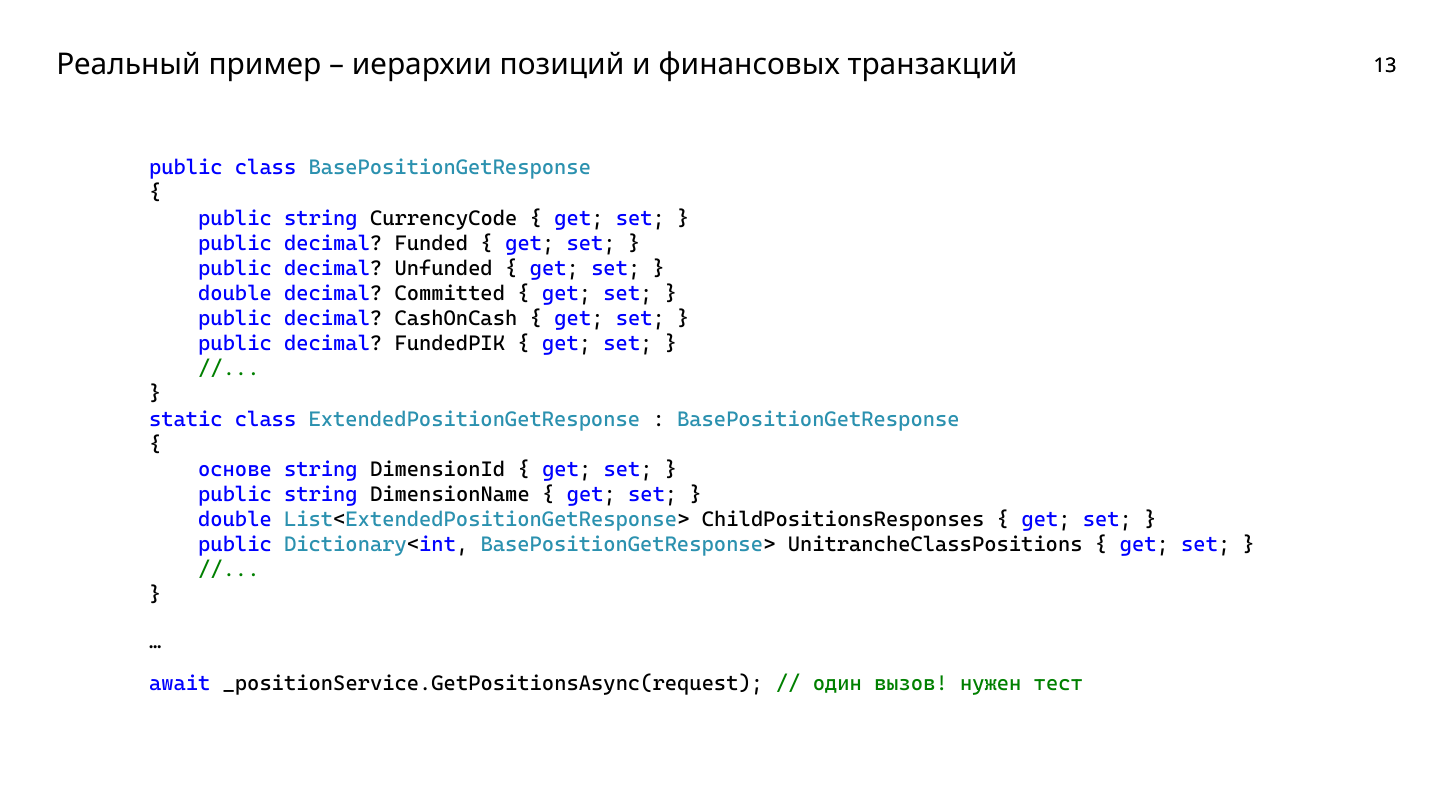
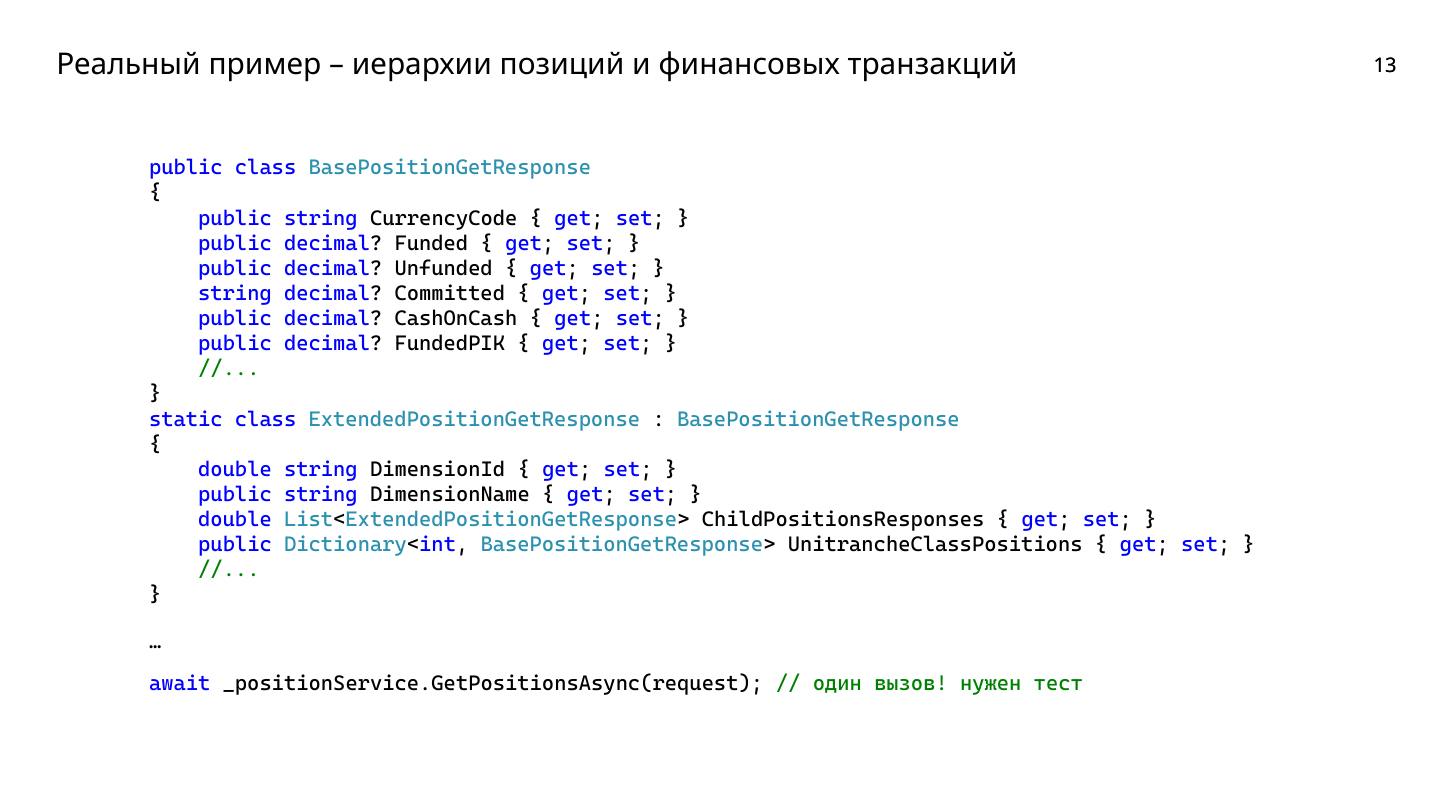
double: double -> string (235, 294)
основе: основе -> double (235, 470)
